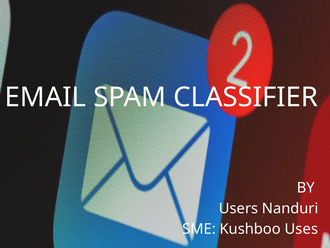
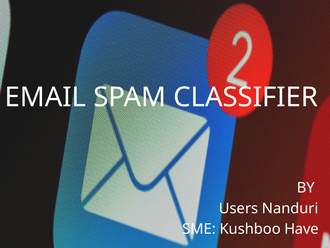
Uses: Uses -> Have (301, 229)
